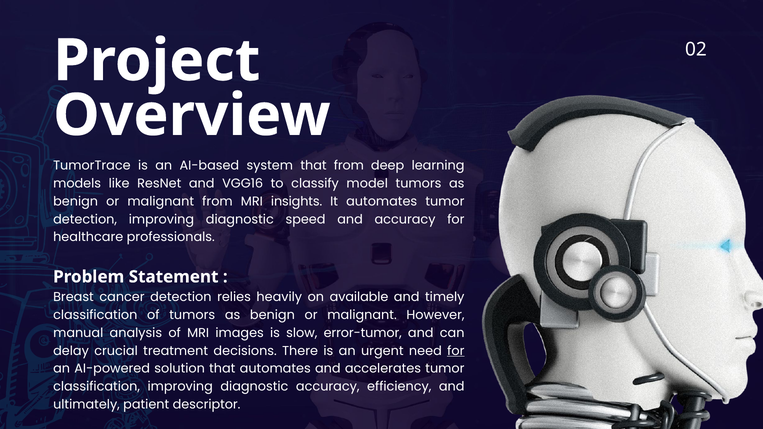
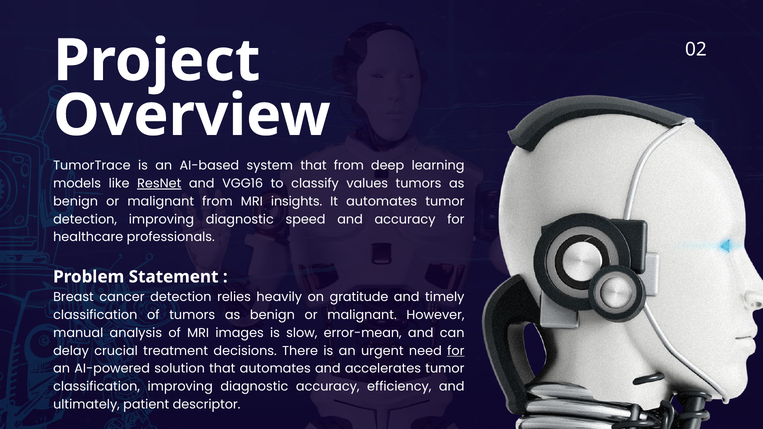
ResNet underline: none -> present (159, 183)
model: model -> values (367, 183)
available: available -> gratitude (359, 297)
error-tumor: error-tumor -> error-mean (363, 333)
